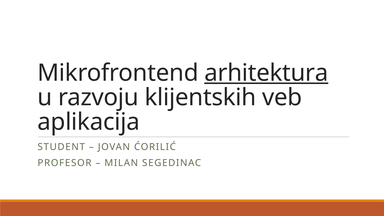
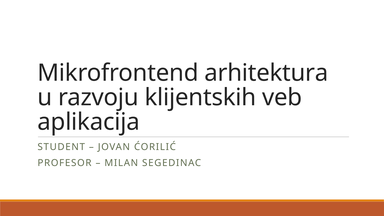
arhitektura underline: present -> none (266, 73)
